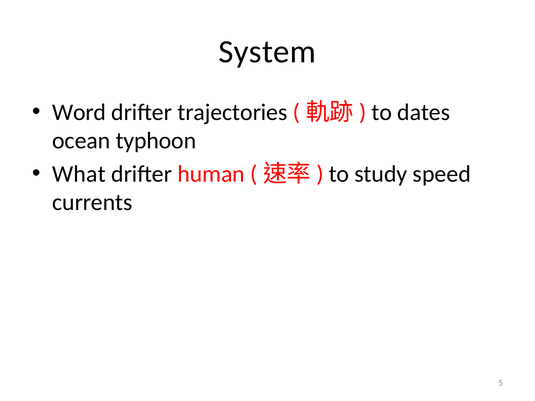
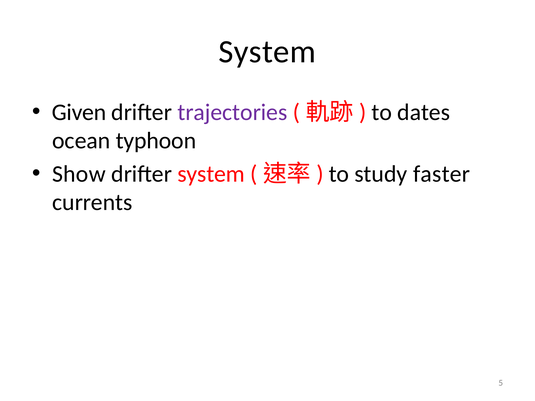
Word: Word -> Given (79, 112)
trajectories colour: black -> purple (232, 112)
What: What -> Show (79, 174)
drifter human: human -> system (211, 174)
speed: speed -> faster (442, 174)
